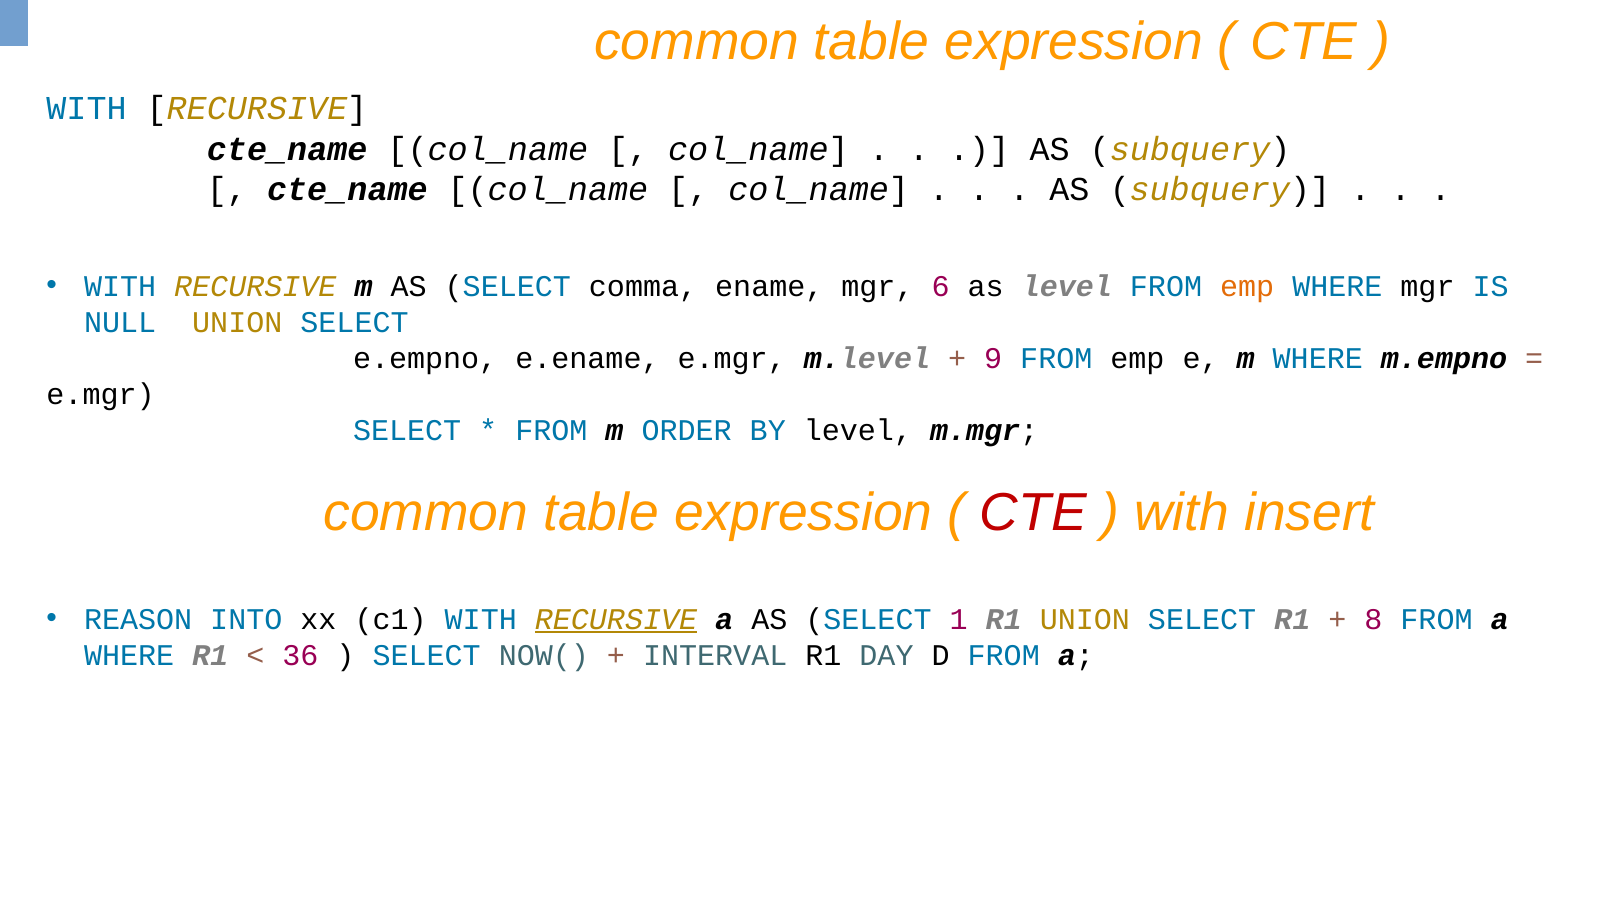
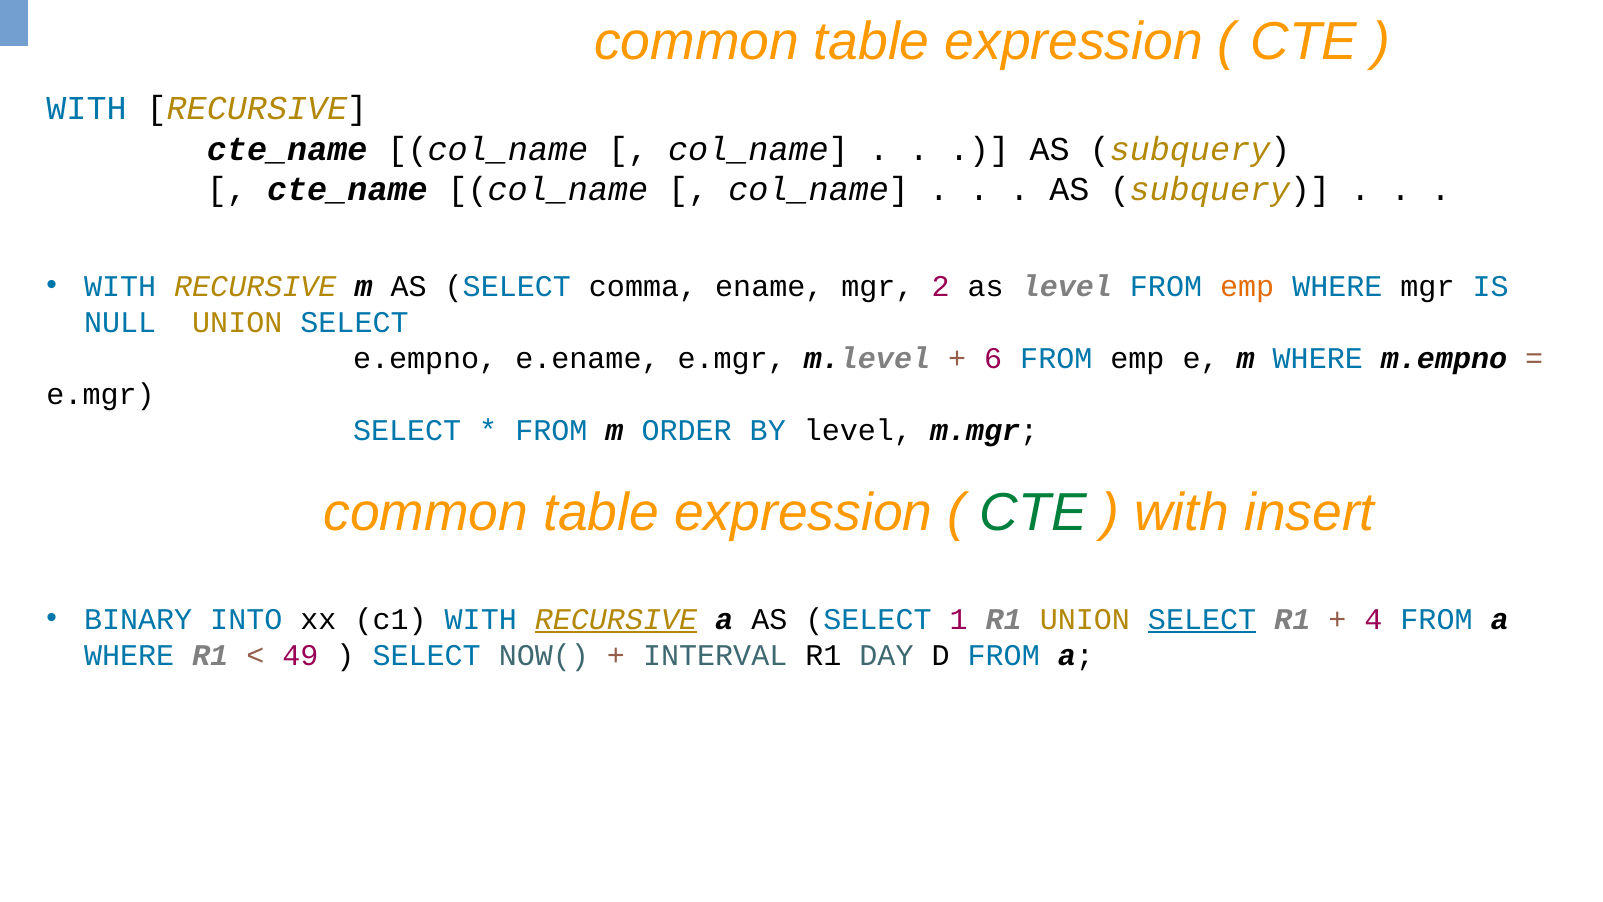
6: 6 -> 2 (941, 286)
9: 9 -> 6 (993, 358)
CTE colour: red -> green (1033, 513)
REASON: REASON -> BINARY (138, 619)
SELECT underline: none -> present (1202, 619)
8: 8 -> 4 (1373, 619)
36: 36 -> 49 (300, 655)
